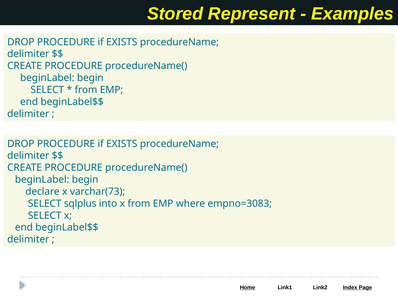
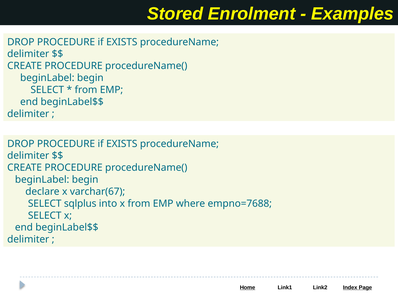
Represent: Represent -> Enrolment (252, 14)
varchar(73: varchar(73 -> varchar(67 (98, 191)
empno=3083: empno=3083 -> empno=7688 (240, 203)
